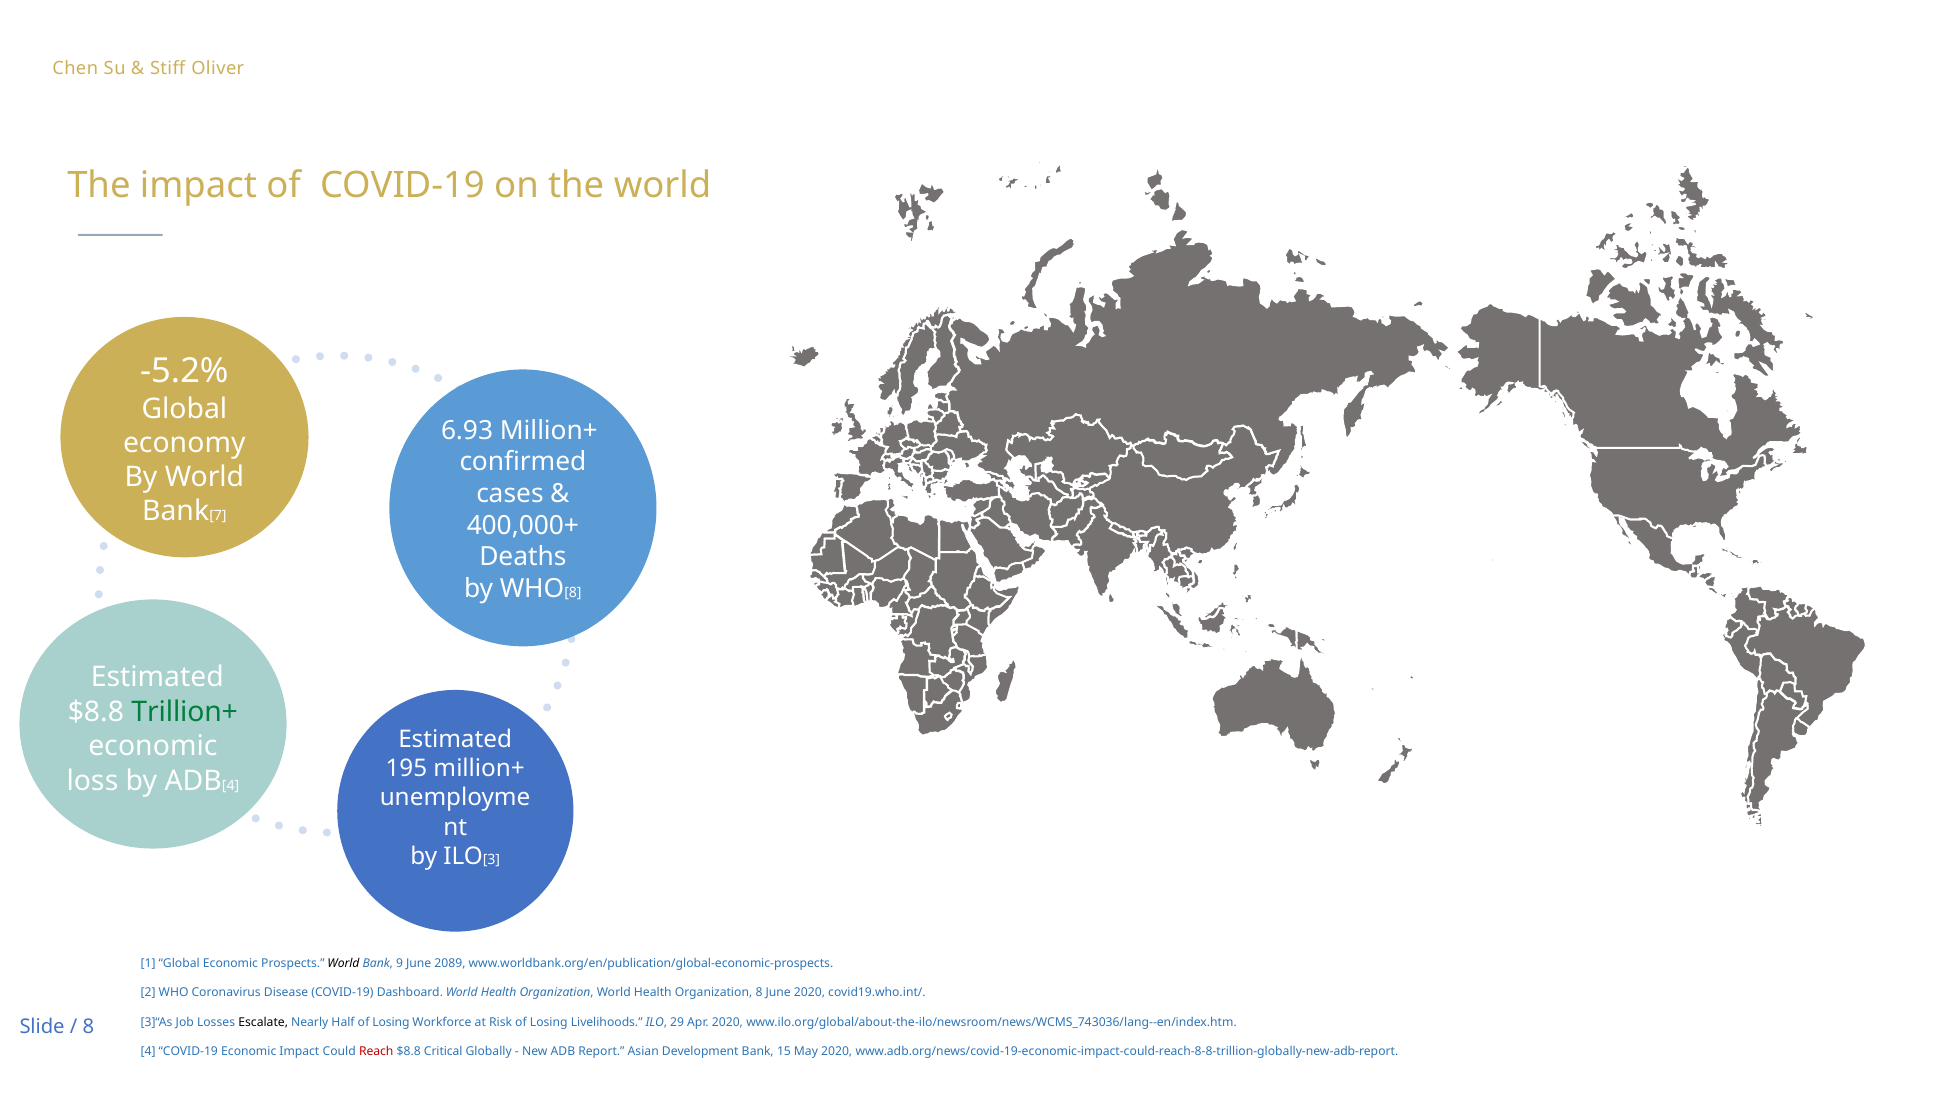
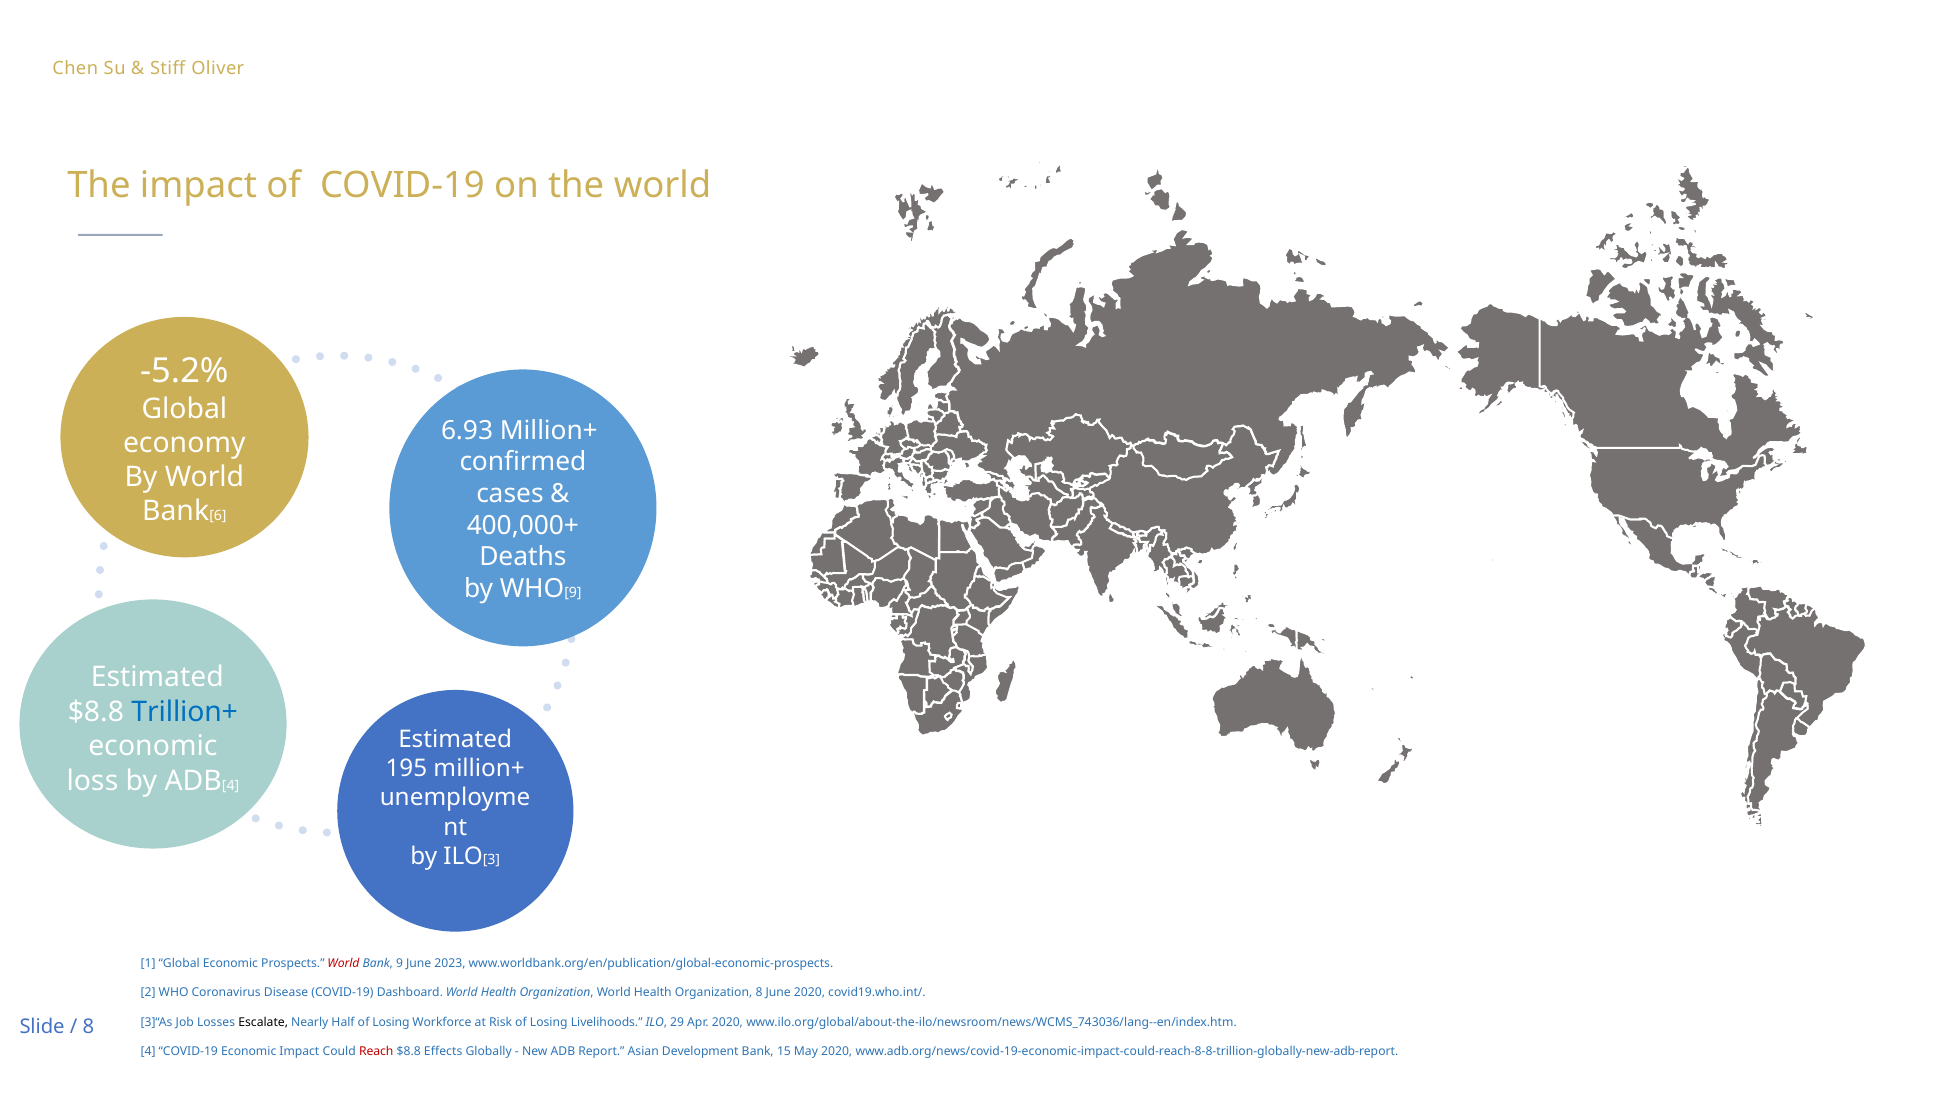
7: 7 -> 6 (218, 515)
WHO 8: 8 -> 9 (573, 593)
Trillion+ colour: green -> blue (185, 712)
World colour: black -> red (343, 963)
2089: 2089 -> 2023 (450, 963)
Critical: Critical -> Effects (443, 1051)
